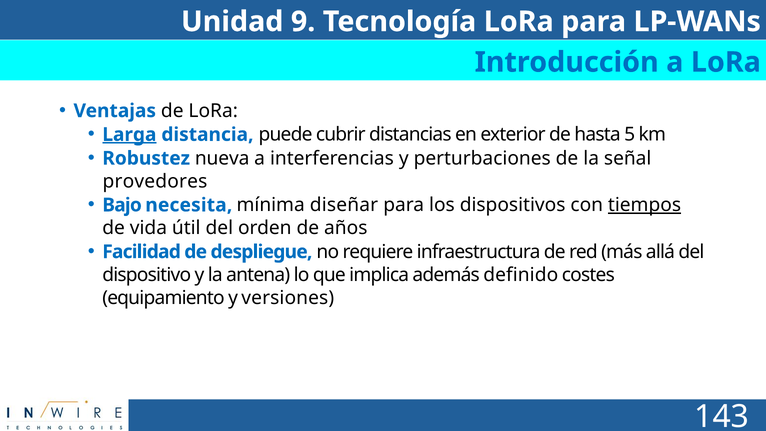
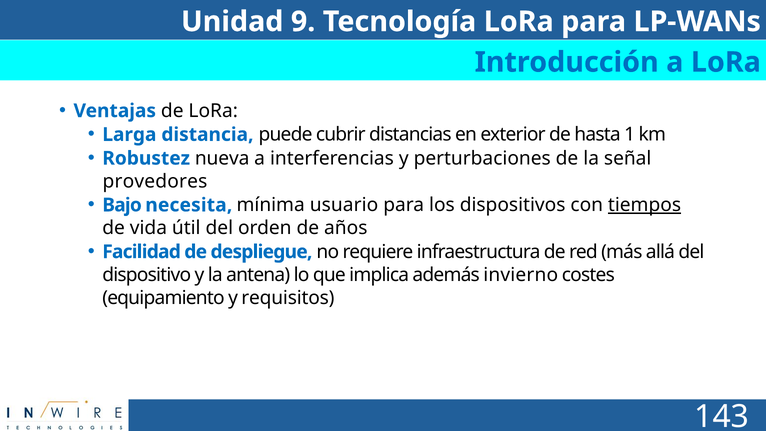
Larga underline: present -> none (129, 135)
hasta 5: 5 -> 1 (630, 135)
diseñar: diseñar -> usuario (344, 205)
definido: definido -> invierno (521, 275)
versiones: versiones -> requisitos (288, 298)
